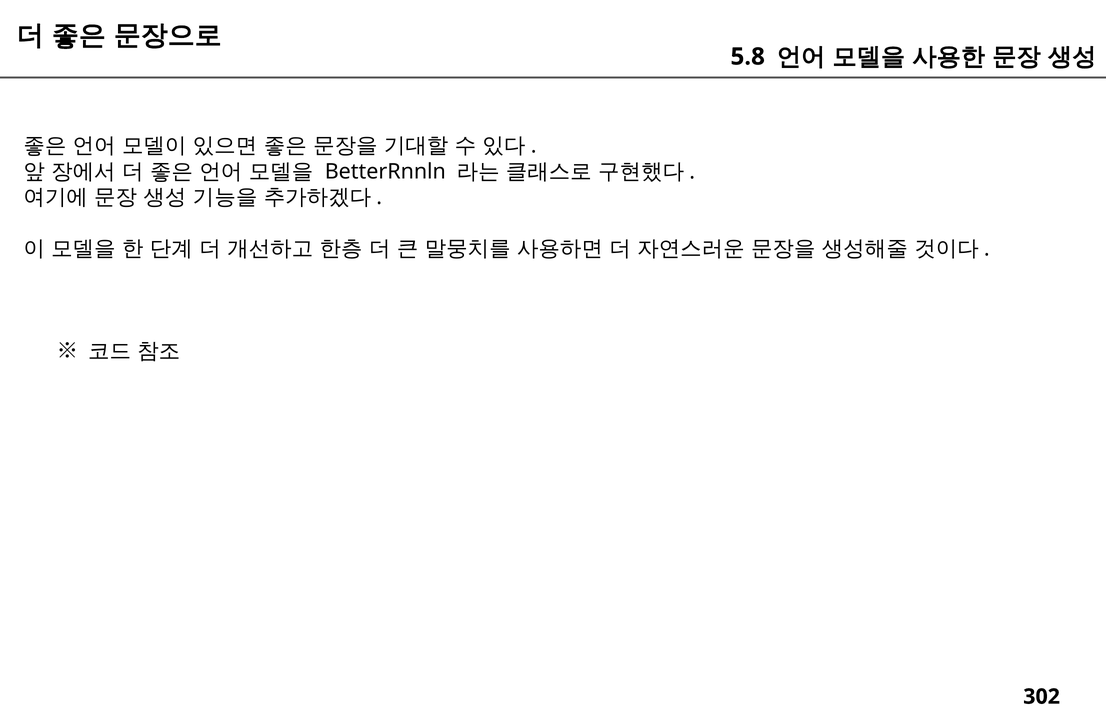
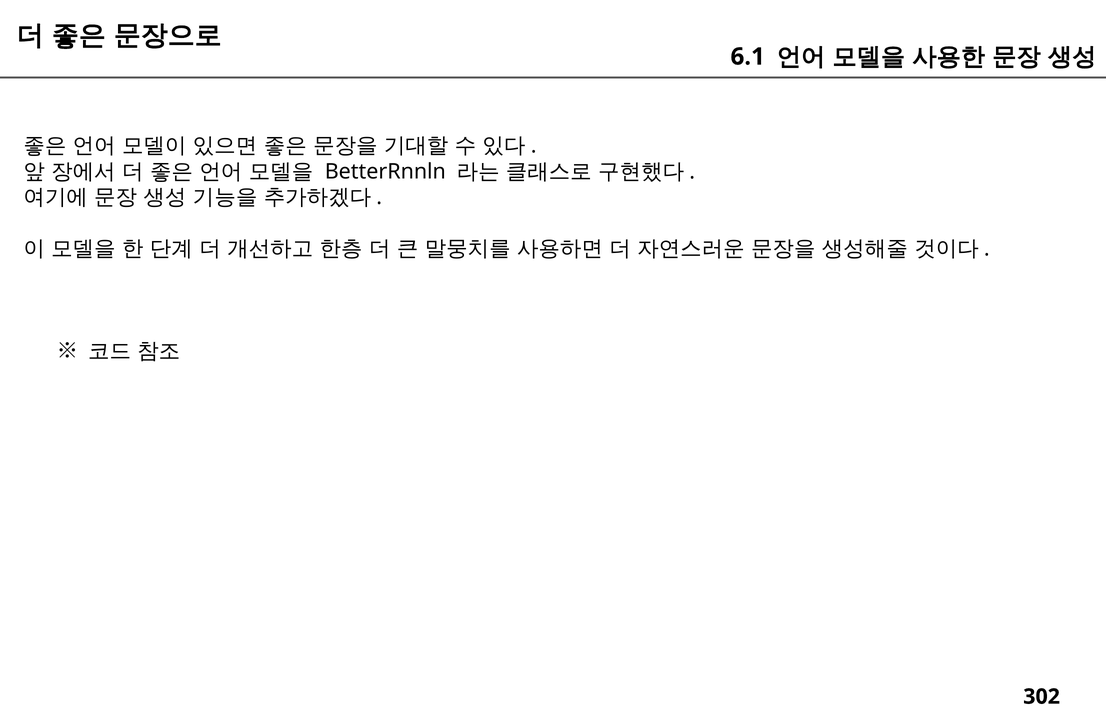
5.8: 5.8 -> 6.1 (748, 57)
